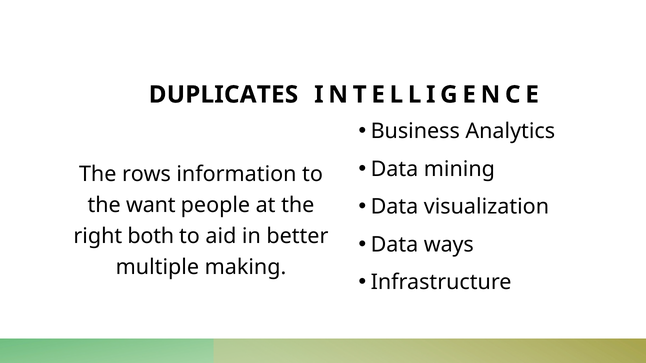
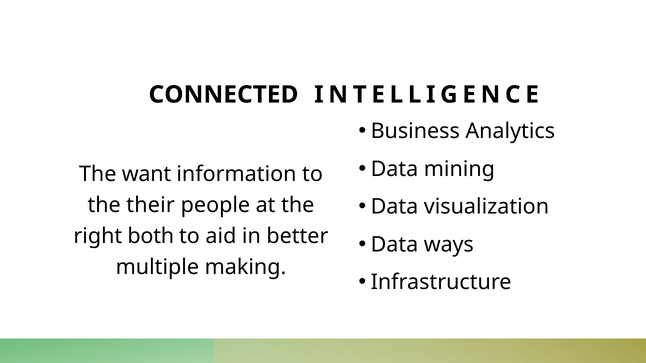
DUPLICATES: DUPLICATES -> CONNECTED (223, 95)
rows: rows -> want (147, 174)
want: want -> their (151, 205)
